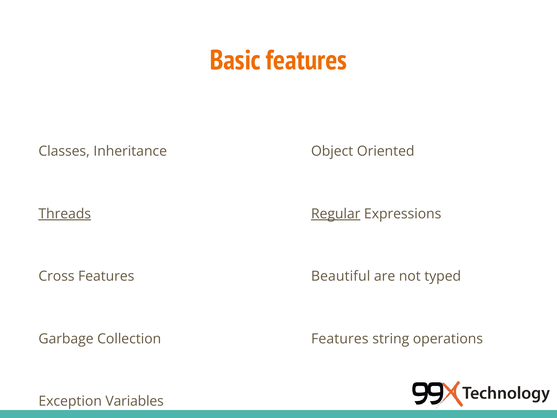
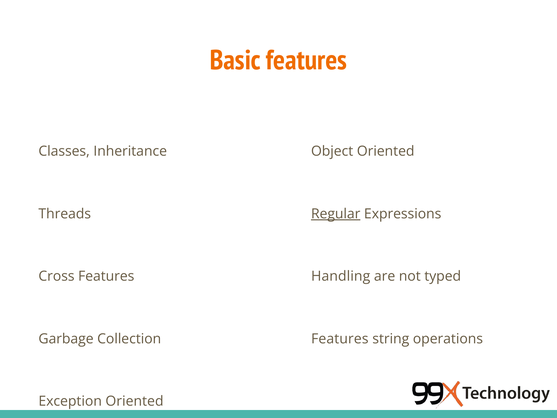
Threads underline: present -> none (65, 214)
Beautiful: Beautiful -> Handling (341, 276)
Exception Variables: Variables -> Oriented (135, 401)
